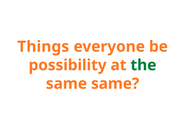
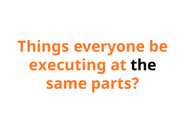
possibility: possibility -> executing (67, 65)
the colour: green -> black (143, 65)
same same: same -> parts (115, 84)
